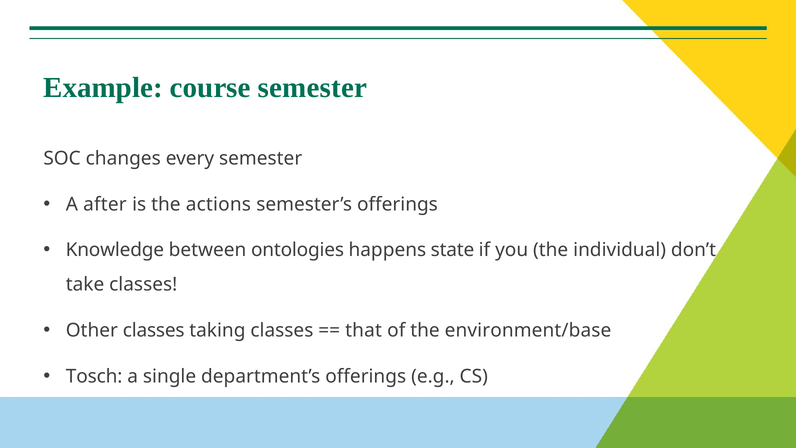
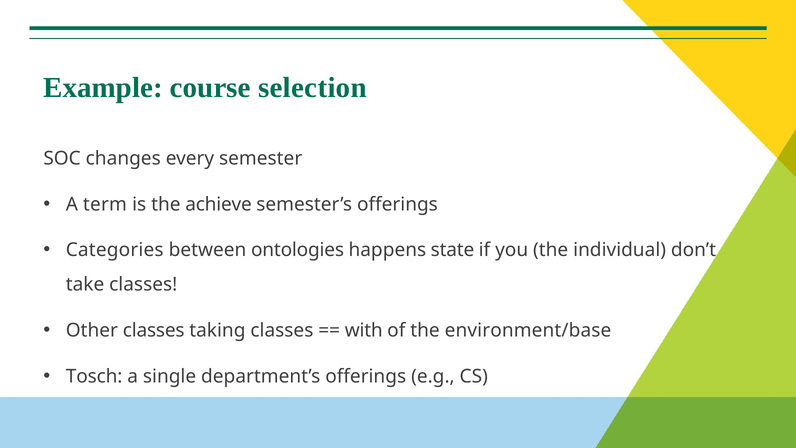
course semester: semester -> selection (312, 88)
after: after -> term (105, 204)
actions: actions -> achieve (219, 204)
Knowledge: Knowledge -> Categories (115, 250)
that: that -> with (364, 330)
